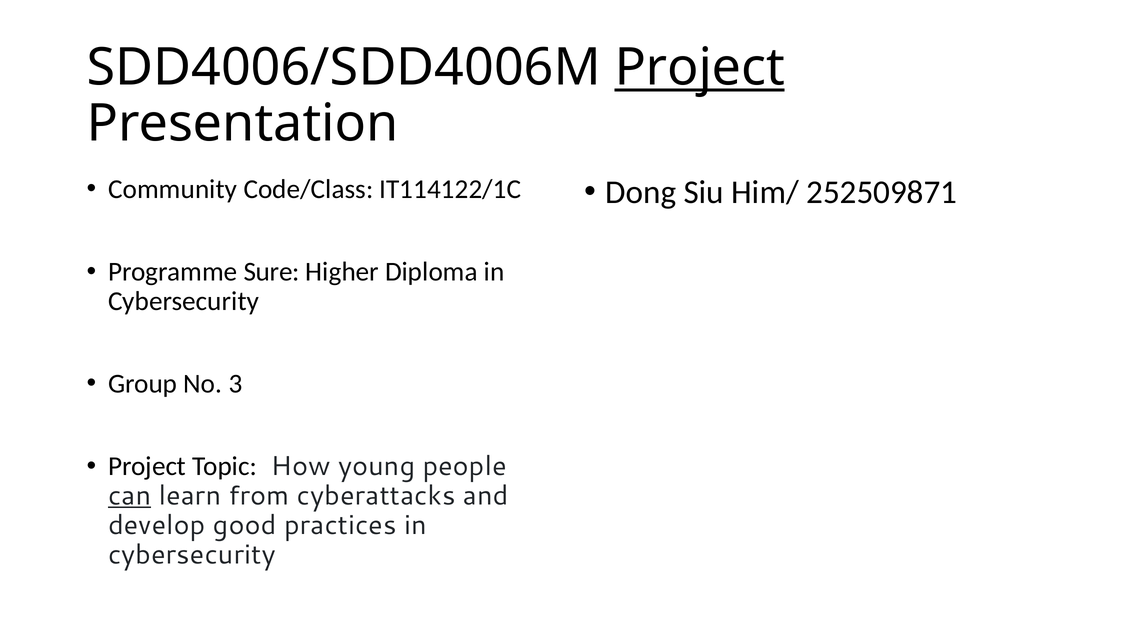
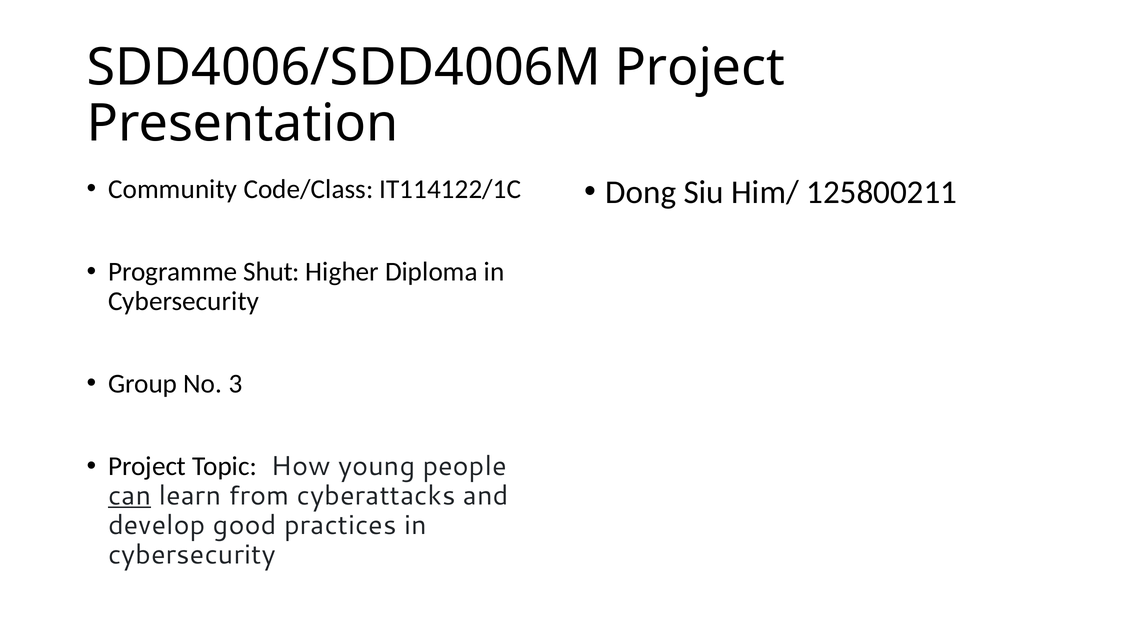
Project underline: present -> none (700, 67)
252509871: 252509871 -> 125800211 (882, 192)
Sure: Sure -> Shut (272, 272)
